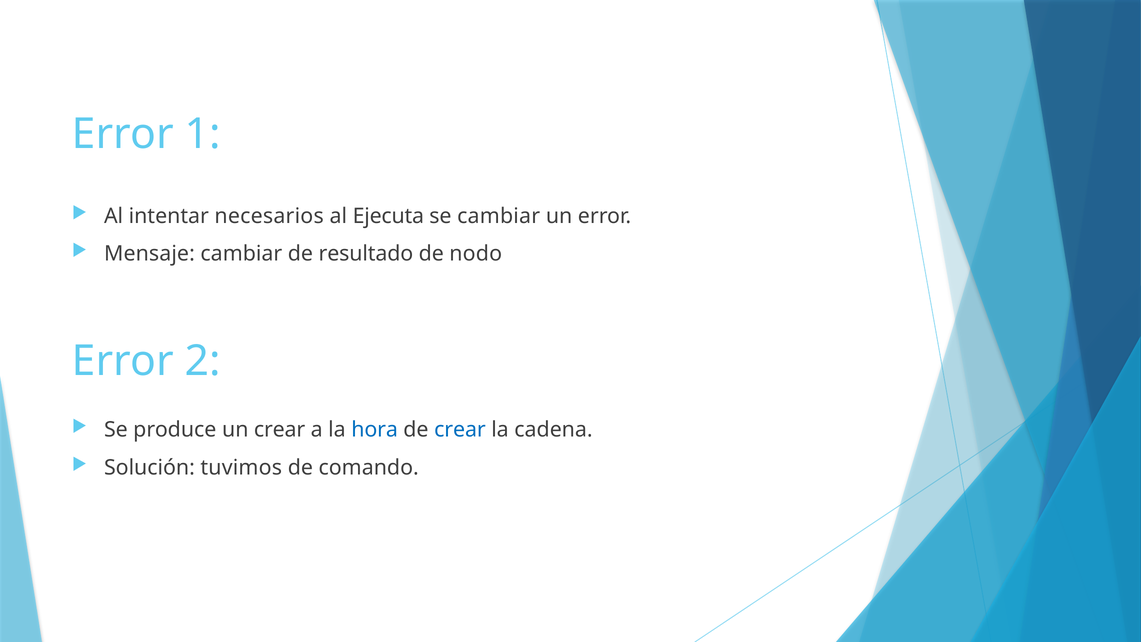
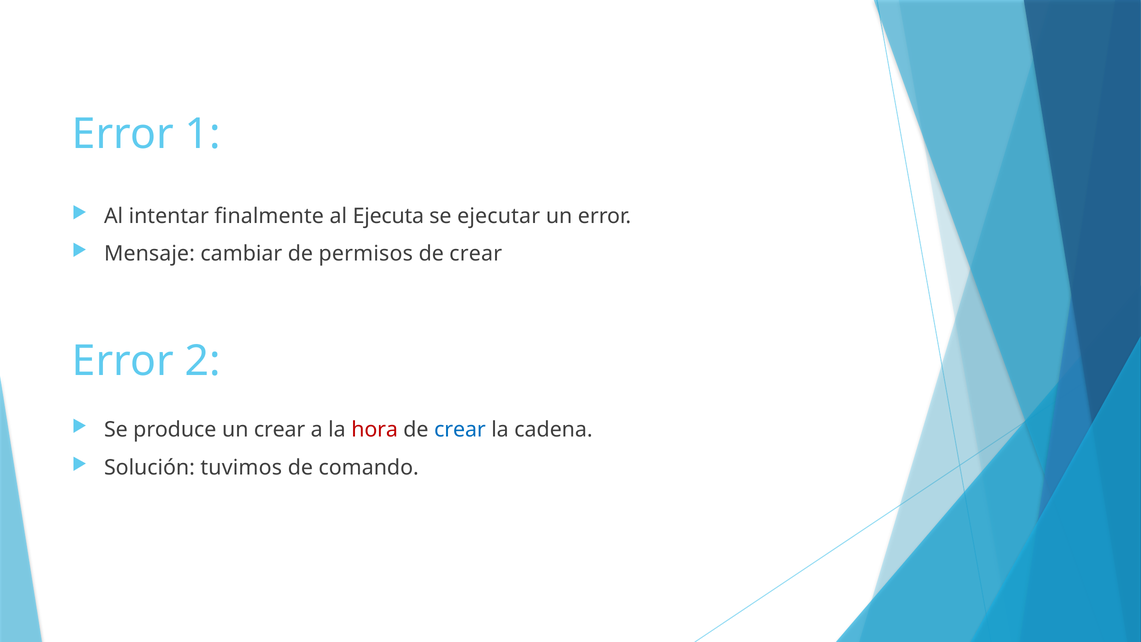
necesarios: necesarios -> finalmente (269, 216)
se cambiar: cambiar -> ejecutar (499, 216)
resultado: resultado -> permisos (366, 253)
nodo: nodo -> crear (476, 253)
hora colour: blue -> red (375, 430)
